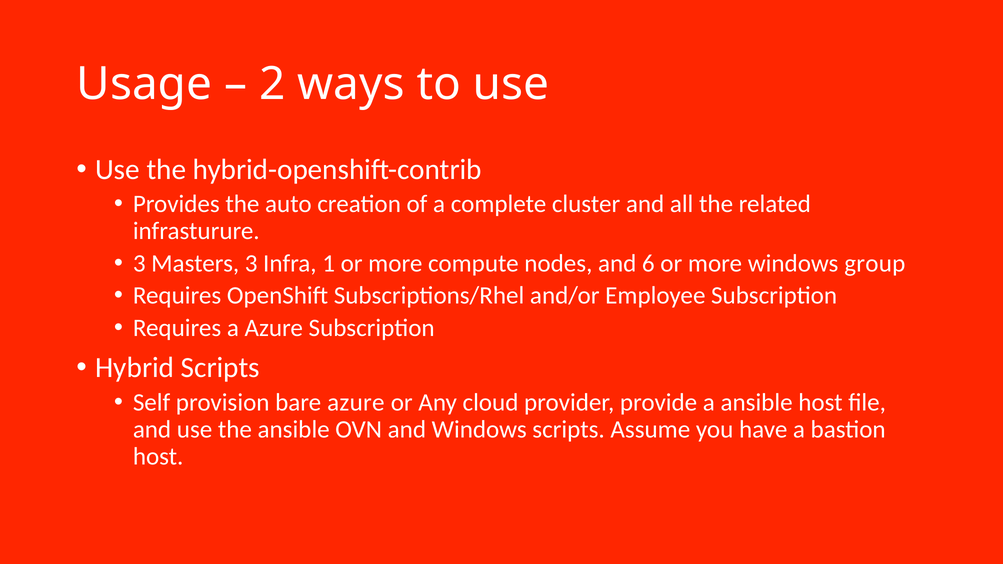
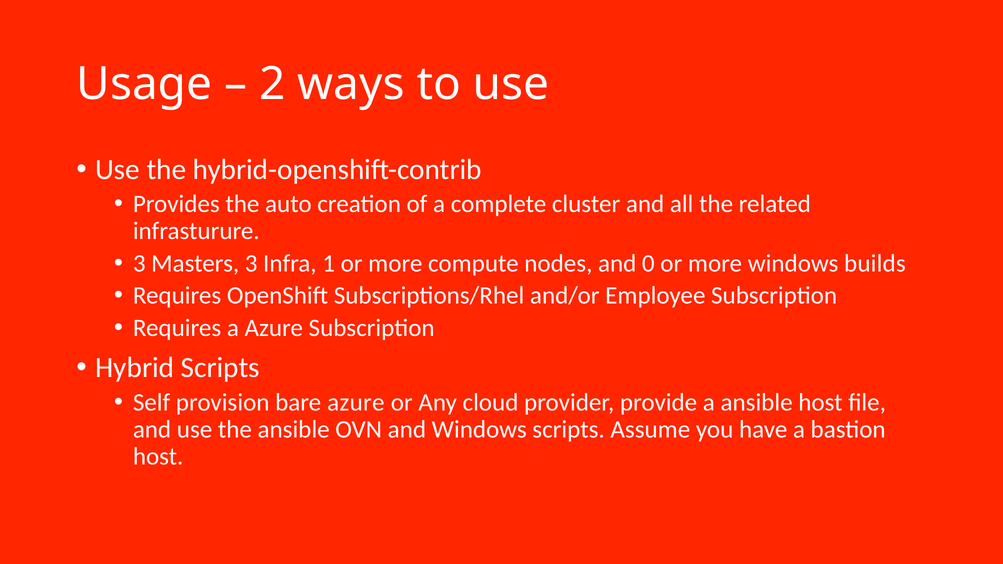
6: 6 -> 0 (648, 264)
group: group -> builds (875, 264)
